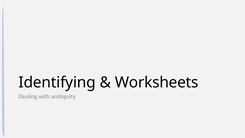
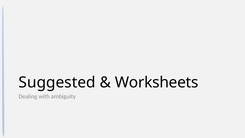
Identifying: Identifying -> Suggested (57, 82)
